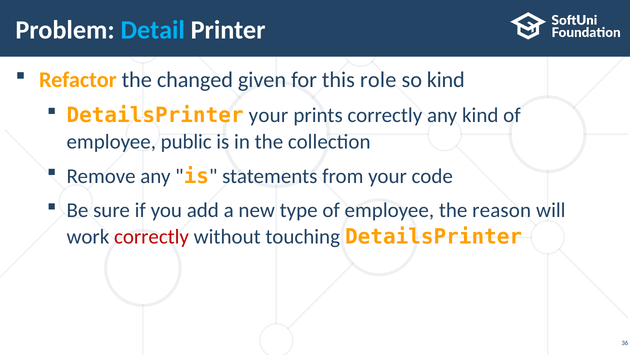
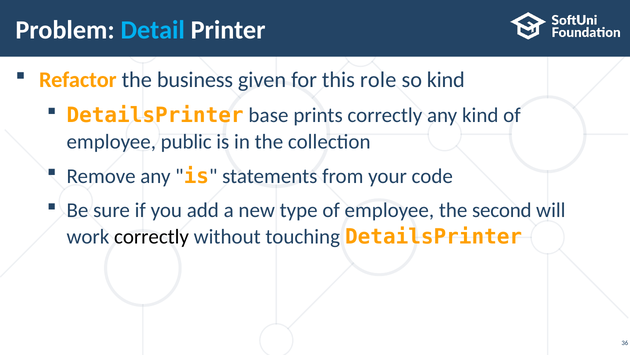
changed: changed -> business (195, 80)
DetailsPrinter your: your -> base (269, 115)
reason: reason -> second (502, 210)
correctly colour: red -> black (152, 237)
